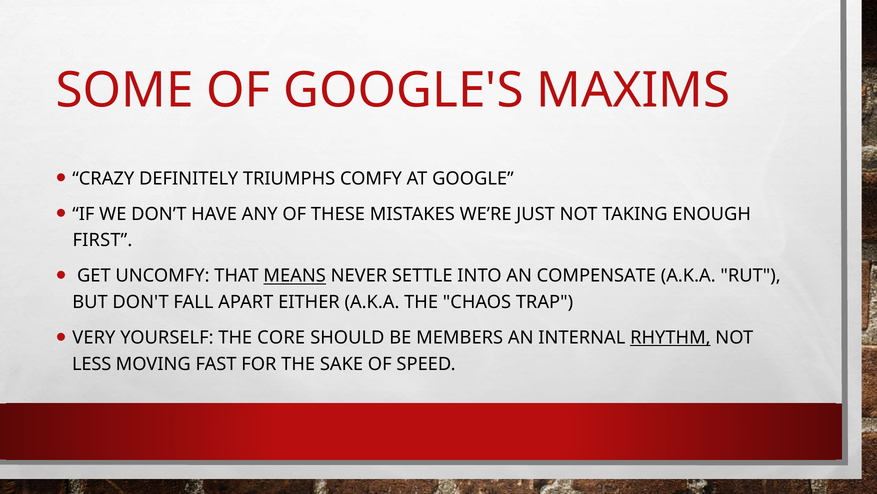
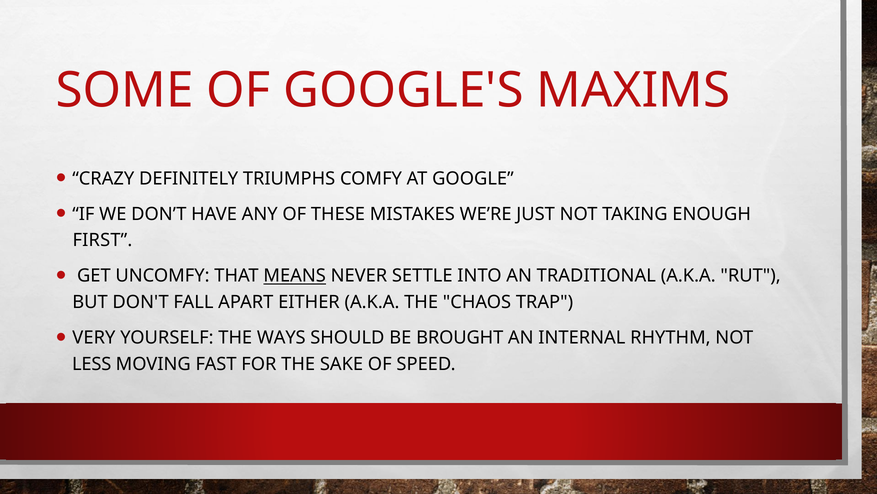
COMPENSATE: COMPENSATE -> TRADITIONAL (596, 276)
CORE: CORE -> WAYS (281, 337)
MEMBERS: MEMBERS -> BROUGHT (460, 337)
RHYTHM underline: present -> none (670, 337)
